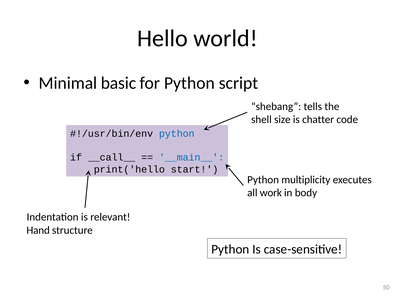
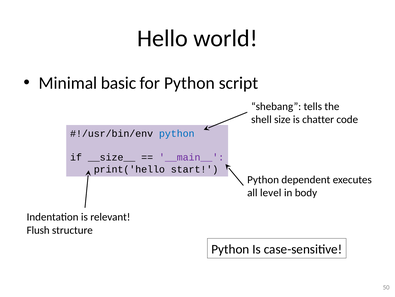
__call__: __call__ -> __size__ (112, 157)
__main__ colour: blue -> purple (192, 157)
multiplicity: multiplicity -> dependent (306, 179)
work: work -> level (271, 192)
Hand: Hand -> Flush (38, 230)
